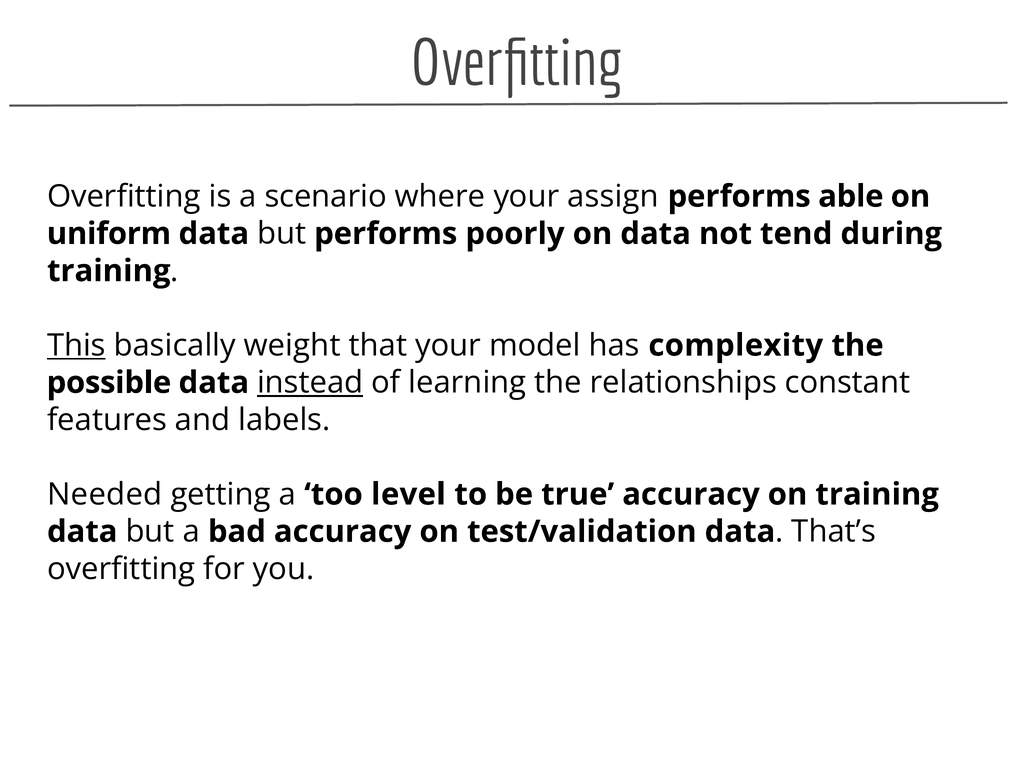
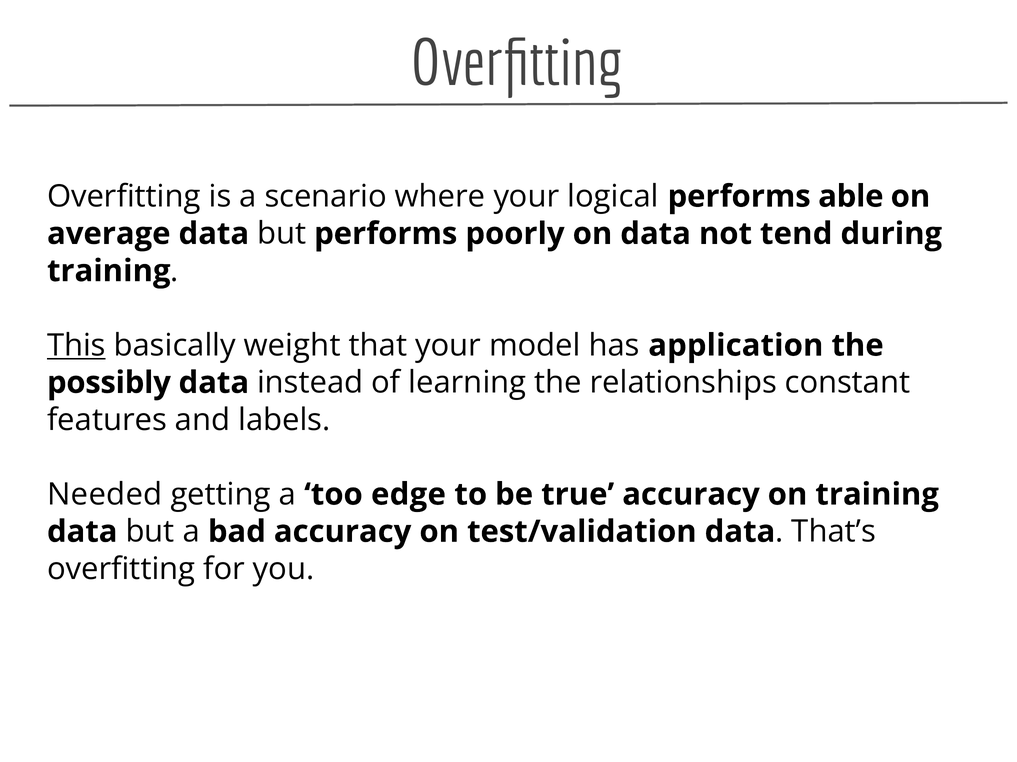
assign: assign -> logical (613, 197)
uniform: uniform -> average (109, 234)
complexity: complexity -> application (736, 346)
possible: possible -> possibly (109, 383)
instead underline: present -> none (310, 383)
level: level -> edge (408, 495)
